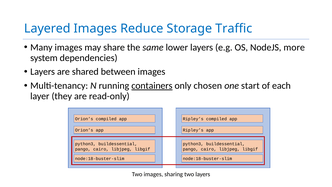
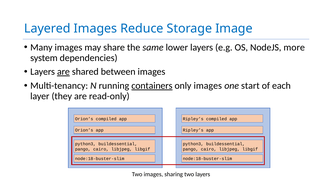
Traffic: Traffic -> Image (234, 29)
are underline: none -> present (63, 72)
only chosen: chosen -> images (208, 86)
